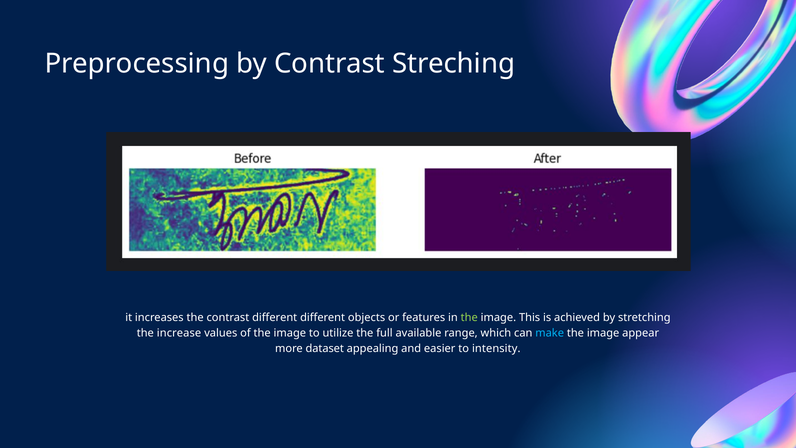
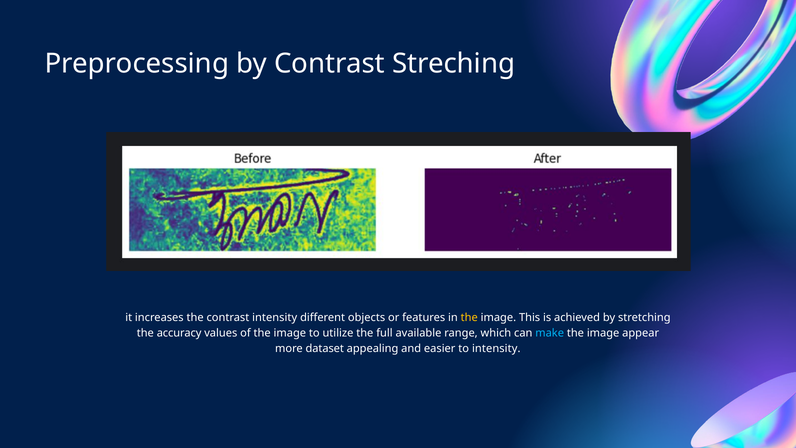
contrast different: different -> intensity (275, 318)
the colour: light green -> yellow (469, 318)
increase: increase -> accuracy (179, 333)
